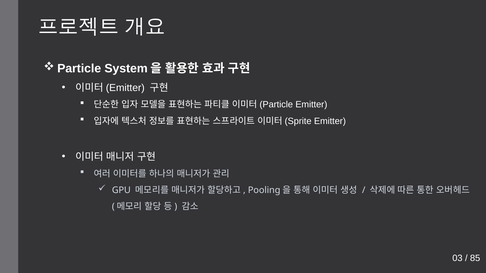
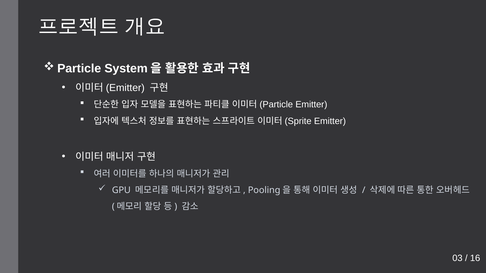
85: 85 -> 16 (475, 258)
